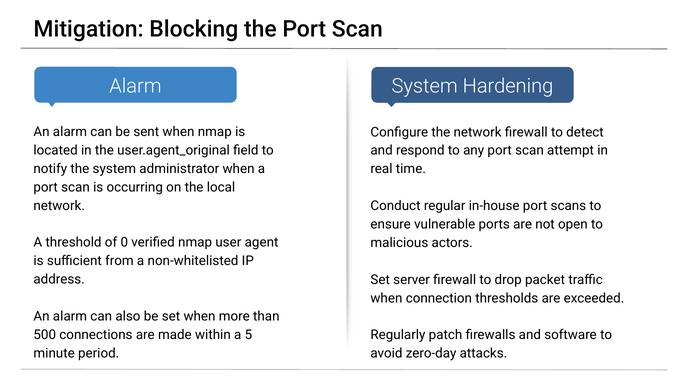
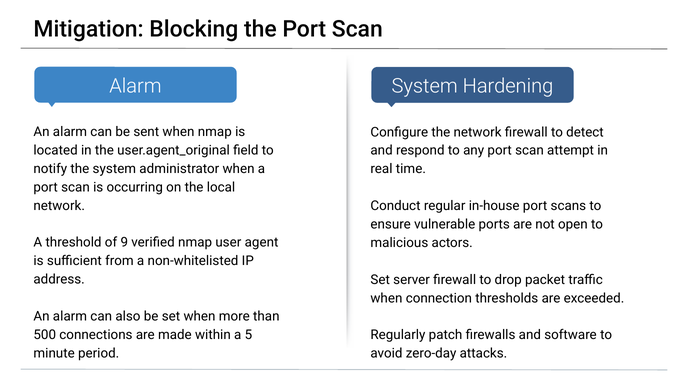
0: 0 -> 9 (124, 243)
